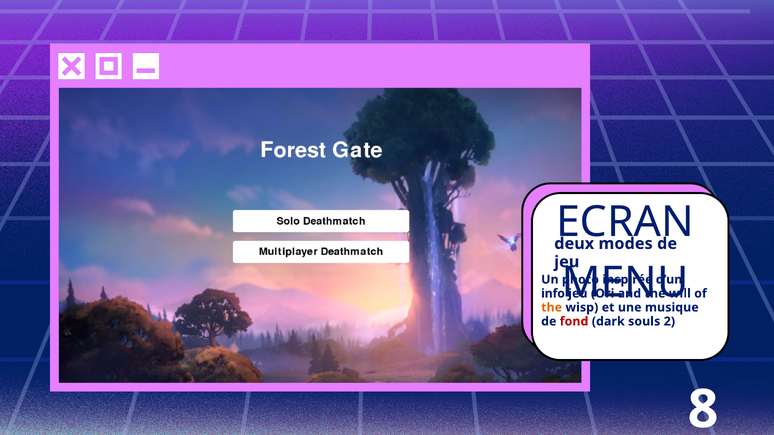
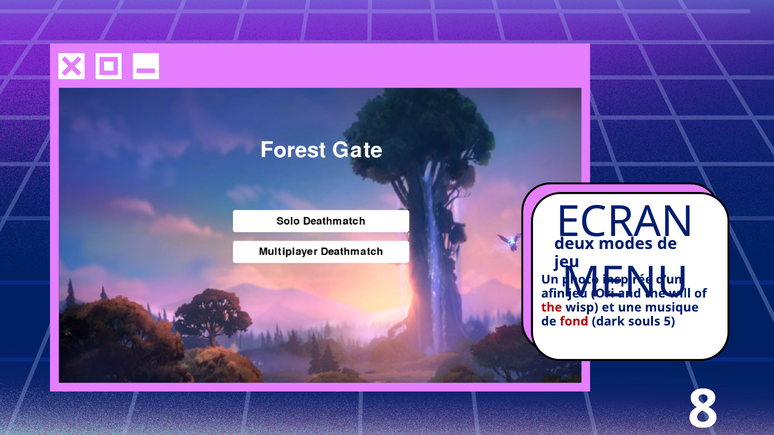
info: info -> afin (553, 294)
the colour: orange -> red (552, 308)
2: 2 -> 5 (669, 322)
